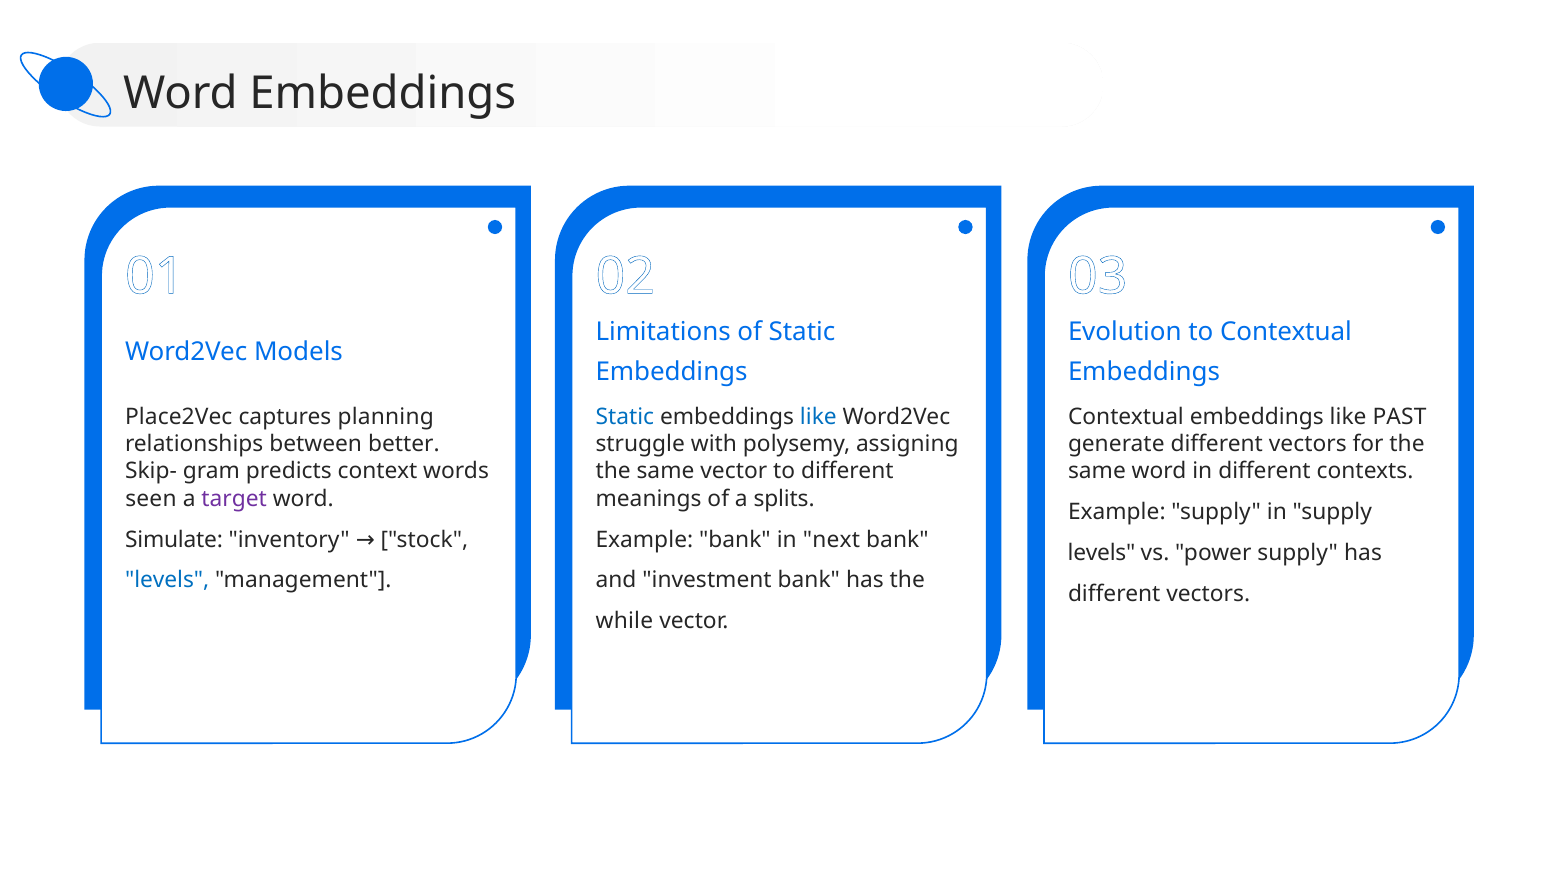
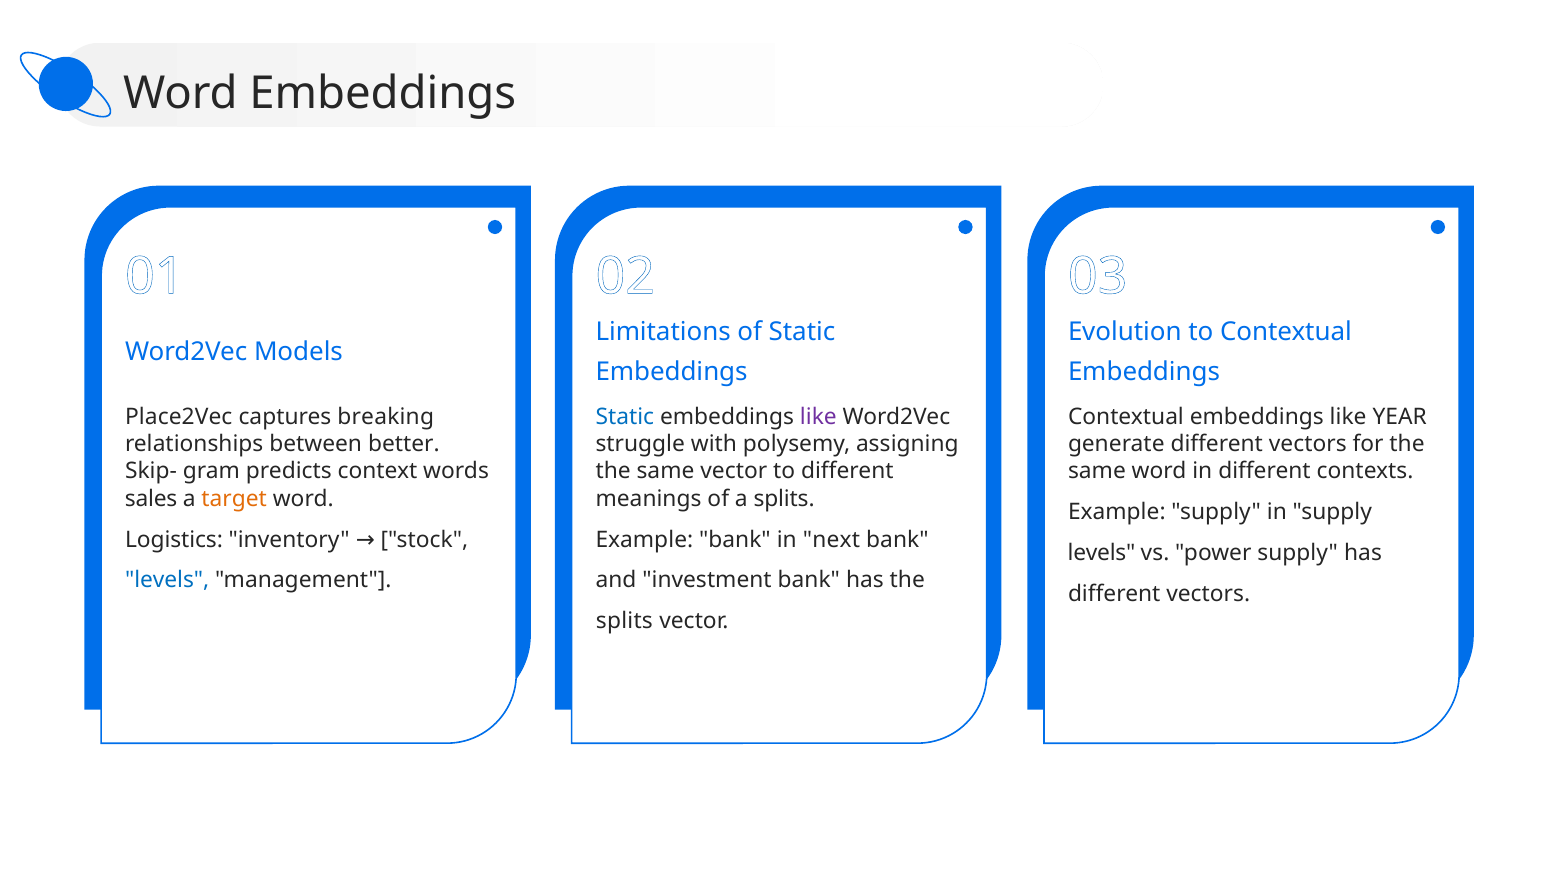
planning: planning -> breaking (386, 417)
like colour: blue -> purple (818, 417)
PAST: PAST -> YEAR (1400, 417)
seen: seen -> sales (151, 499)
target colour: purple -> orange (234, 499)
Simulate: Simulate -> Logistics (174, 540)
while: while -> splits (624, 622)
